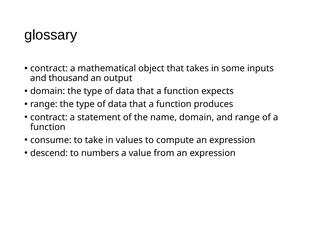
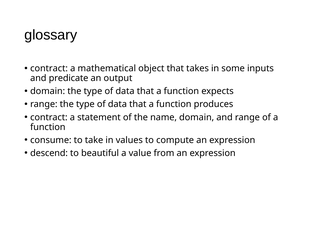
thousand: thousand -> predicate (69, 78)
numbers: numbers -> beautiful (100, 153)
